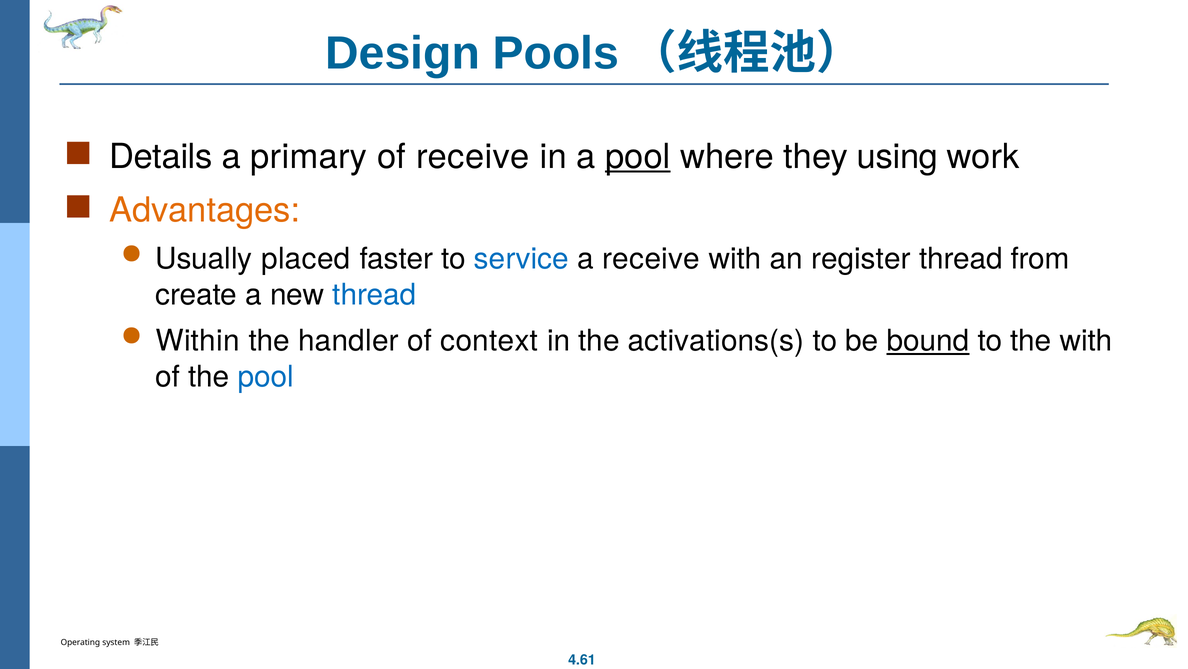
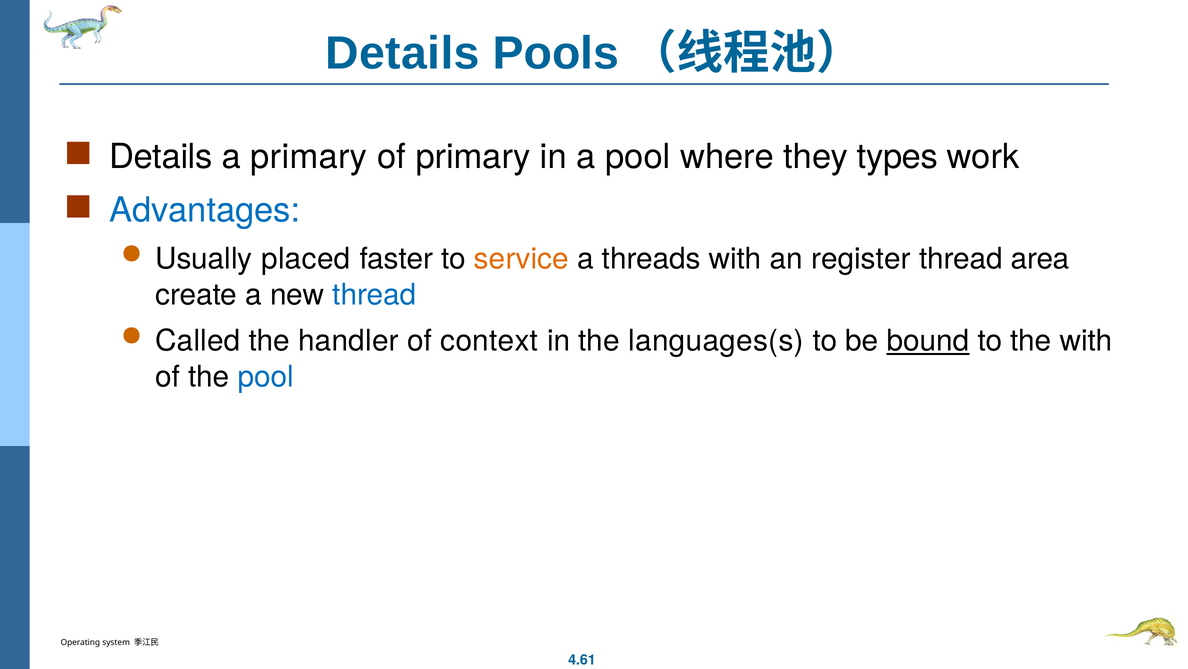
Design: Design -> Details (402, 53)
of receive: receive -> primary (473, 157)
pool underline: present -> none (638, 157)
using: using -> types (898, 157)
Advantages colour: orange -> blue (205, 210)
service colour: blue -> orange (521, 259)
a receive: receive -> threads (651, 259)
from: from -> area (1040, 259)
Within: Within -> Called (198, 341)
activations(s: activations(s -> languages(s (716, 341)
